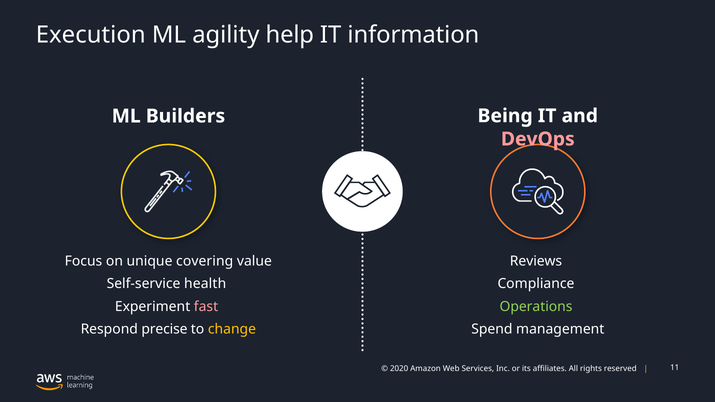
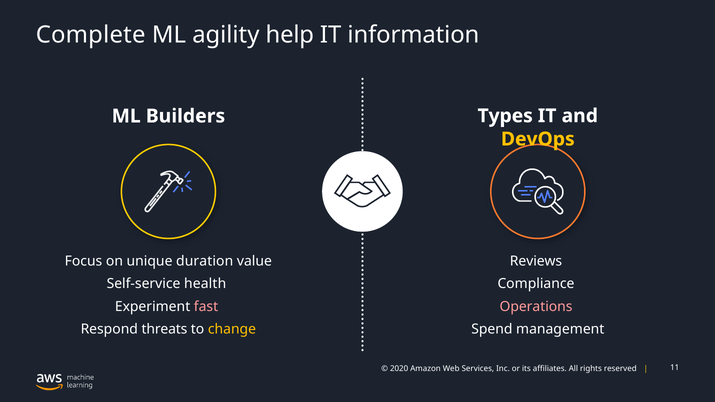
Execution: Execution -> Complete (91, 35)
Being: Being -> Types (505, 116)
DevOps colour: pink -> yellow (538, 139)
covering: covering -> duration (205, 261)
Operations colour: light green -> pink (536, 307)
precise: precise -> threats (164, 329)
